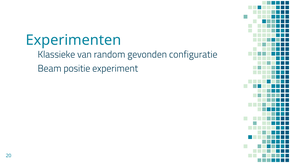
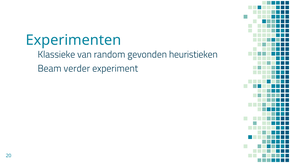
configuratie: configuratie -> heuristieken (193, 55)
positie: positie -> verder (77, 69)
